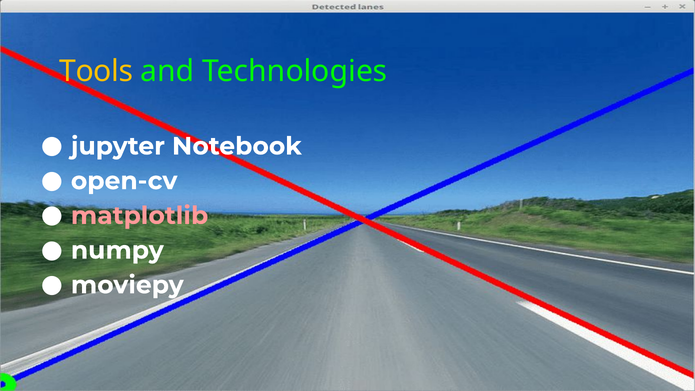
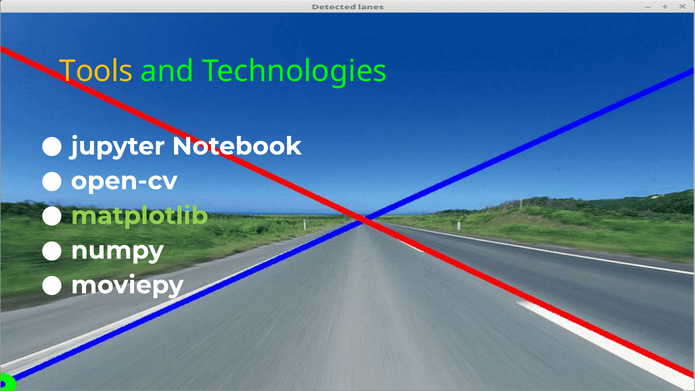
matplotlib colour: pink -> light green (140, 216)
